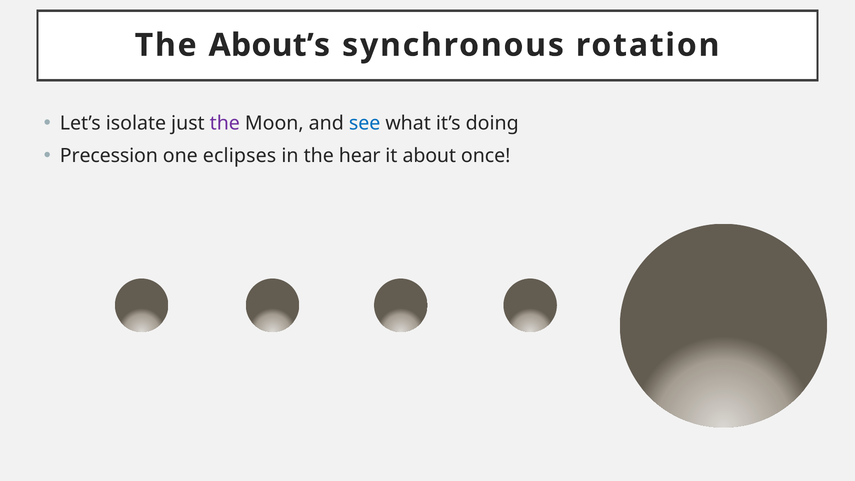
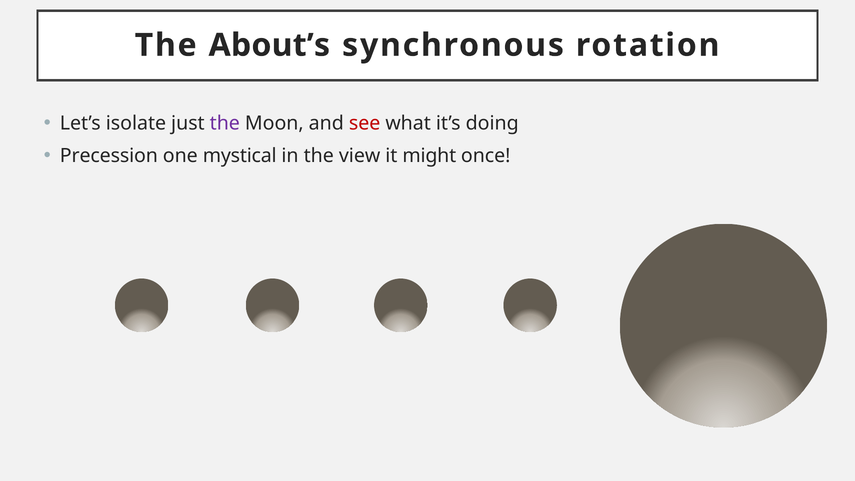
see colour: blue -> red (365, 123)
eclipses: eclipses -> mystical (240, 156)
hear: hear -> view (360, 156)
about: about -> might (429, 156)
